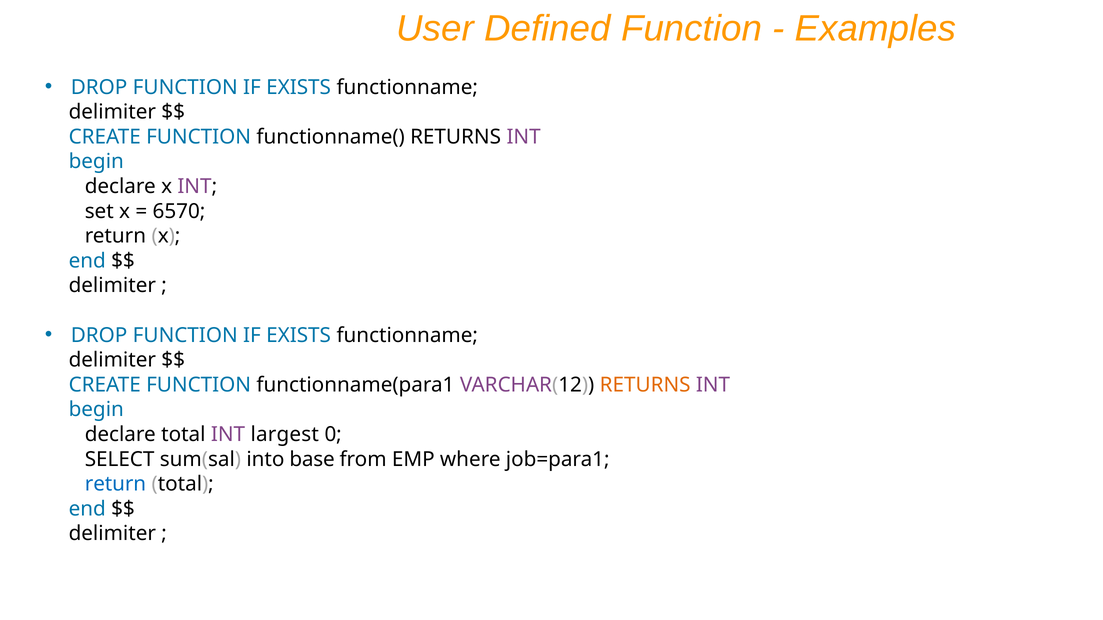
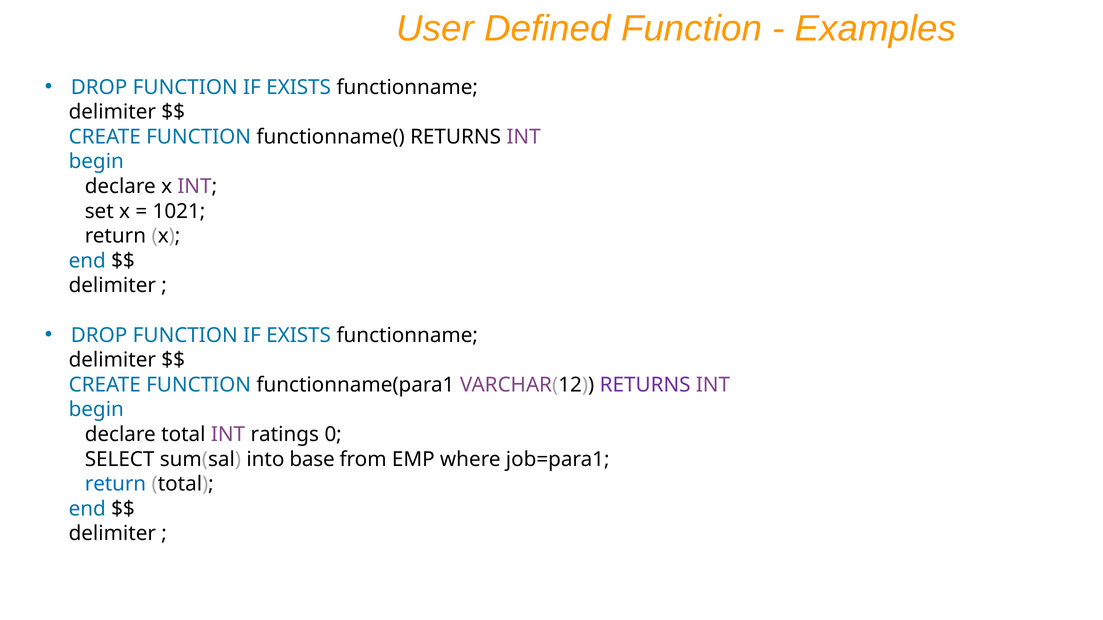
6570: 6570 -> 1021 (179, 211)
RETURNS colour: orange -> purple (645, 385)
largest: largest -> ratings (285, 435)
